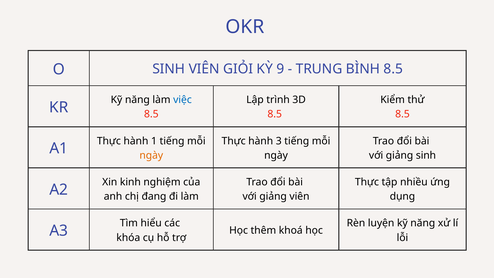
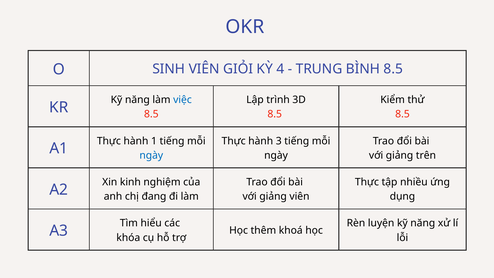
9: 9 -> 4 (280, 69)
ngày colour: orange -> blue (151, 155)
giảng sinh: sinh -> trên (426, 155)
